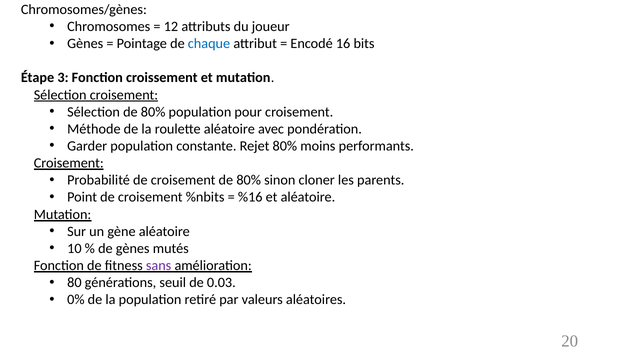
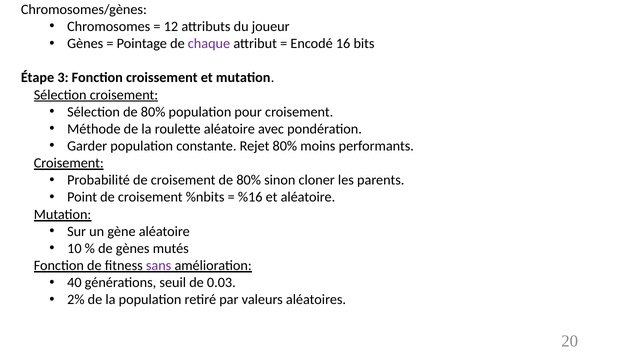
chaque colour: blue -> purple (209, 44)
80: 80 -> 40 (74, 282)
0%: 0% -> 2% (76, 299)
